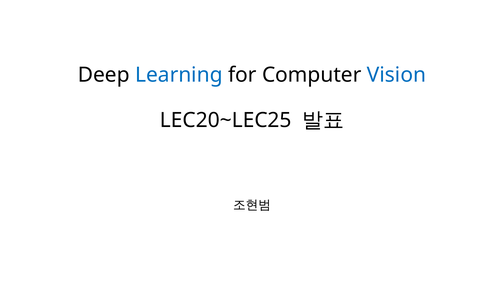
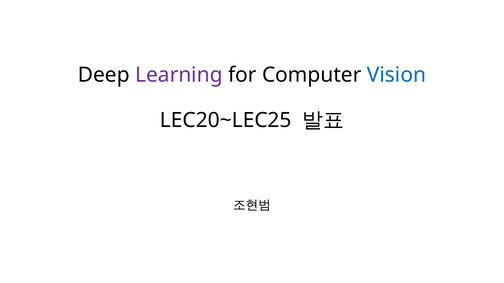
Learning colour: blue -> purple (179, 75)
